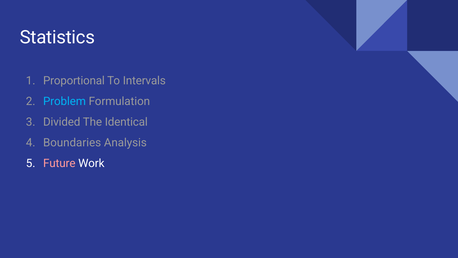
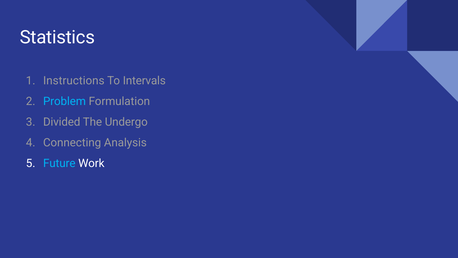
Proportional: Proportional -> Instructions (74, 81)
Identical: Identical -> Undergo (126, 122)
Boundaries: Boundaries -> Connecting (72, 143)
Future colour: pink -> light blue (59, 163)
